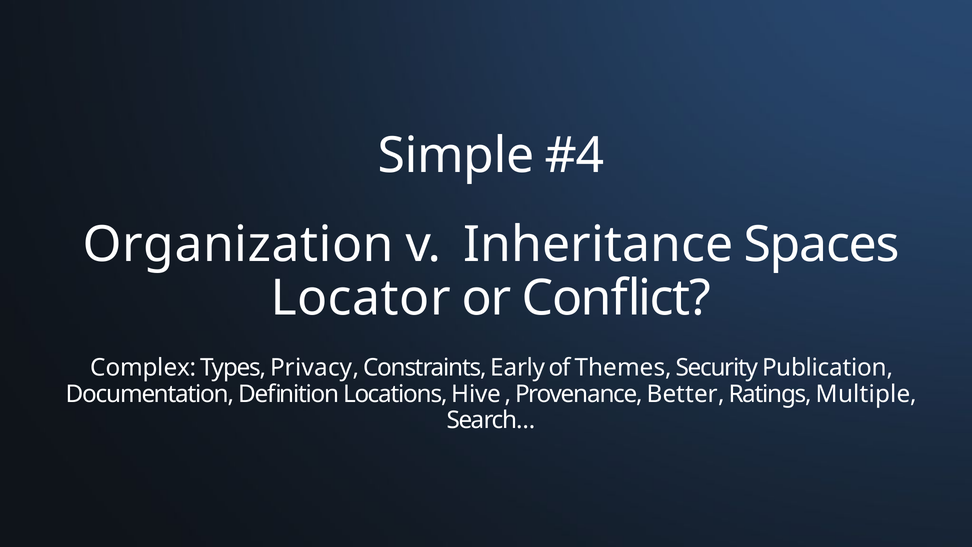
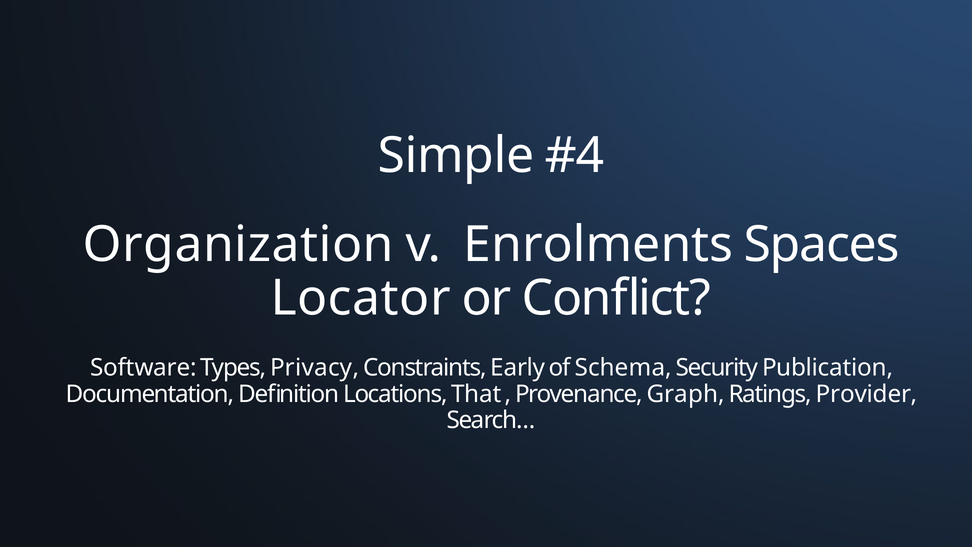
Inheritance: Inheritance -> Enrolments (598, 244)
Complex: Complex -> Software (143, 368)
Themes: Themes -> Schema (623, 368)
Hive: Hive -> That (476, 394)
Better: Better -> Graph (686, 394)
Multiple: Multiple -> Provider (867, 394)
